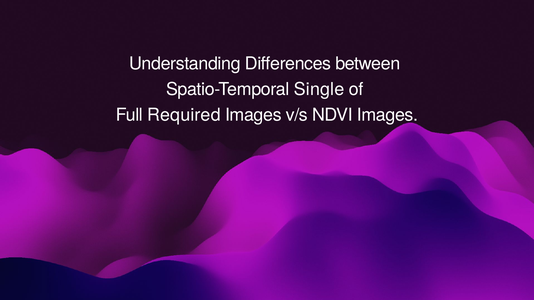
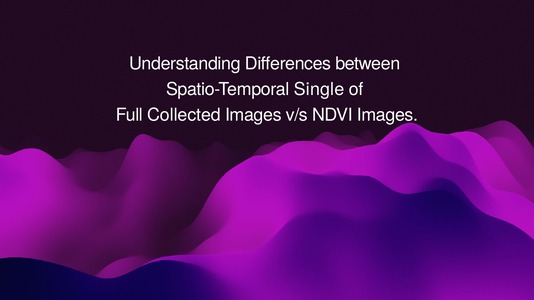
Required: Required -> Collected (184, 115)
